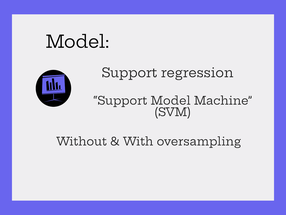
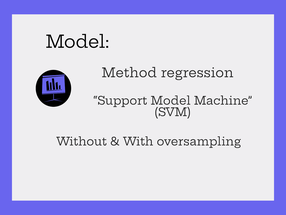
Support: Support -> Method (129, 73)
